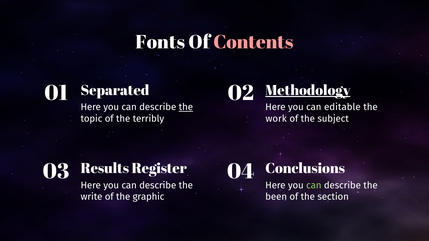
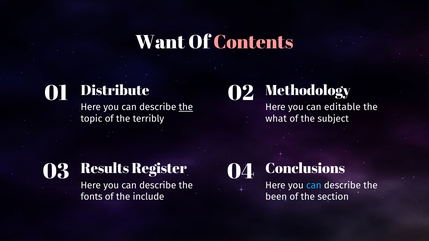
Fonts: Fonts -> Want (160, 42)
Separated: Separated -> Distribute (115, 91)
Methodology underline: present -> none (308, 91)
work: work -> what (276, 119)
can colour: light green -> light blue (314, 185)
write: write -> fonts (92, 197)
graphic: graphic -> include (148, 197)
